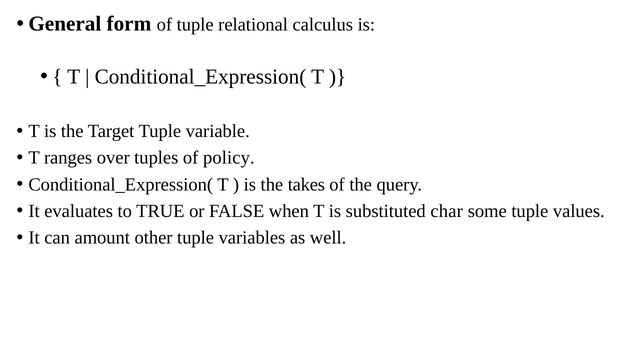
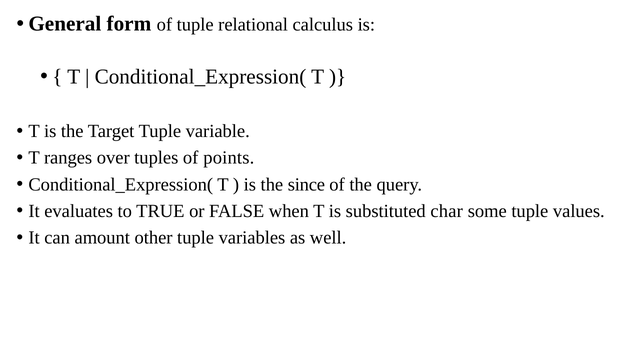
policy: policy -> points (229, 158)
takes: takes -> since (306, 185)
